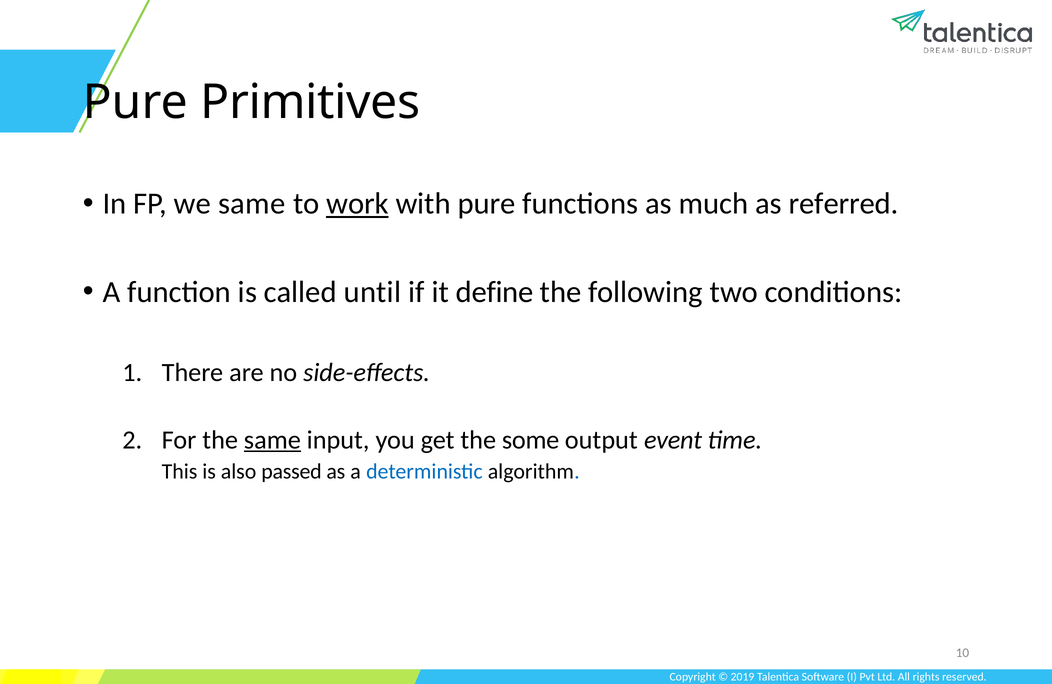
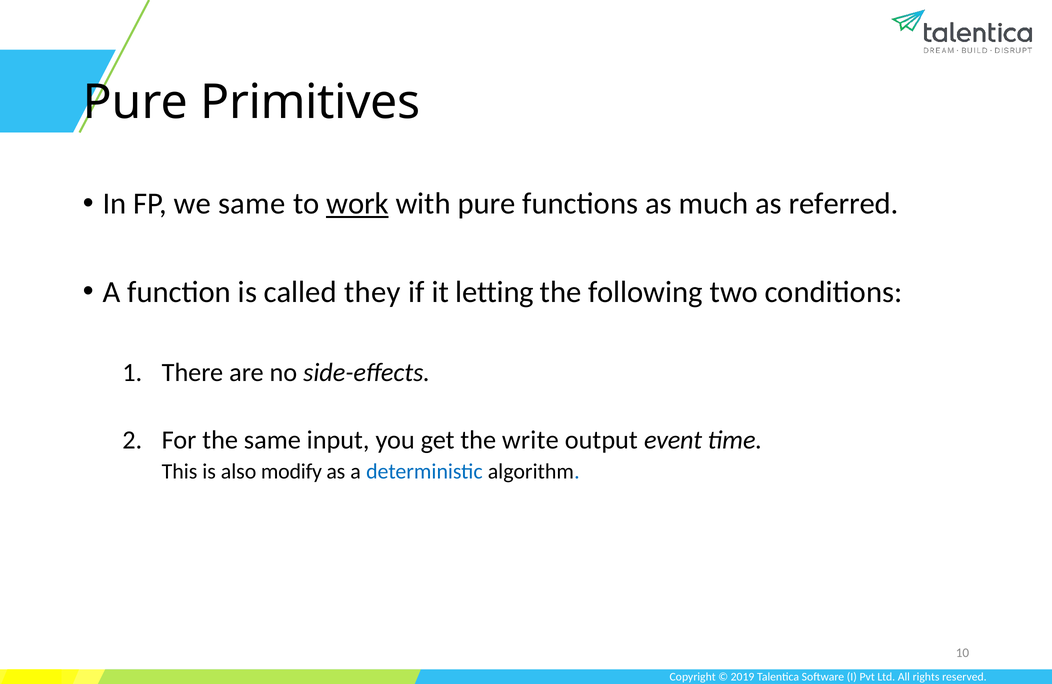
until: until -> they (372, 292)
define: define -> letting (495, 292)
same underline: present -> none (272, 440)
some: some -> write (530, 440)
passed: passed -> modify (291, 472)
